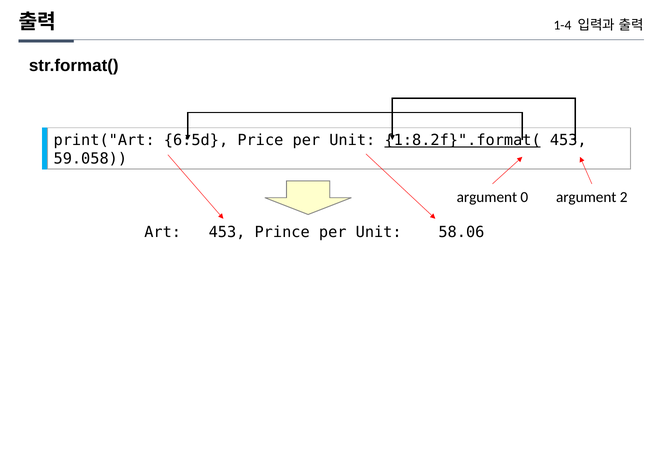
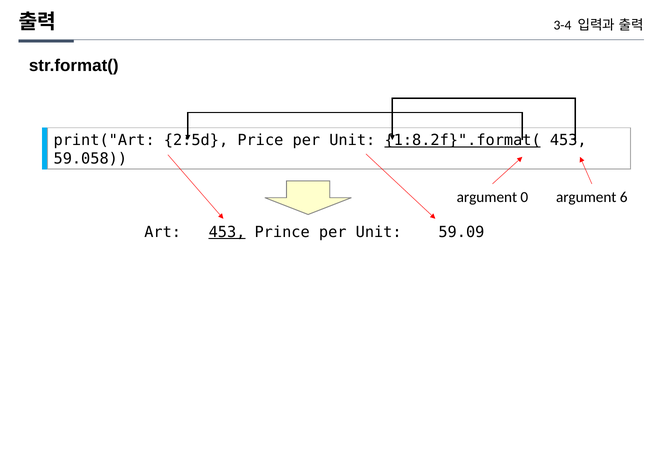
1-4: 1-4 -> 3-4 (562, 25)
6:5d: 6:5d -> 2:5d (196, 140)
2: 2 -> 6 (624, 197)
453 underline: none -> present (227, 232)
58.06: 58.06 -> 59.09 (461, 232)
